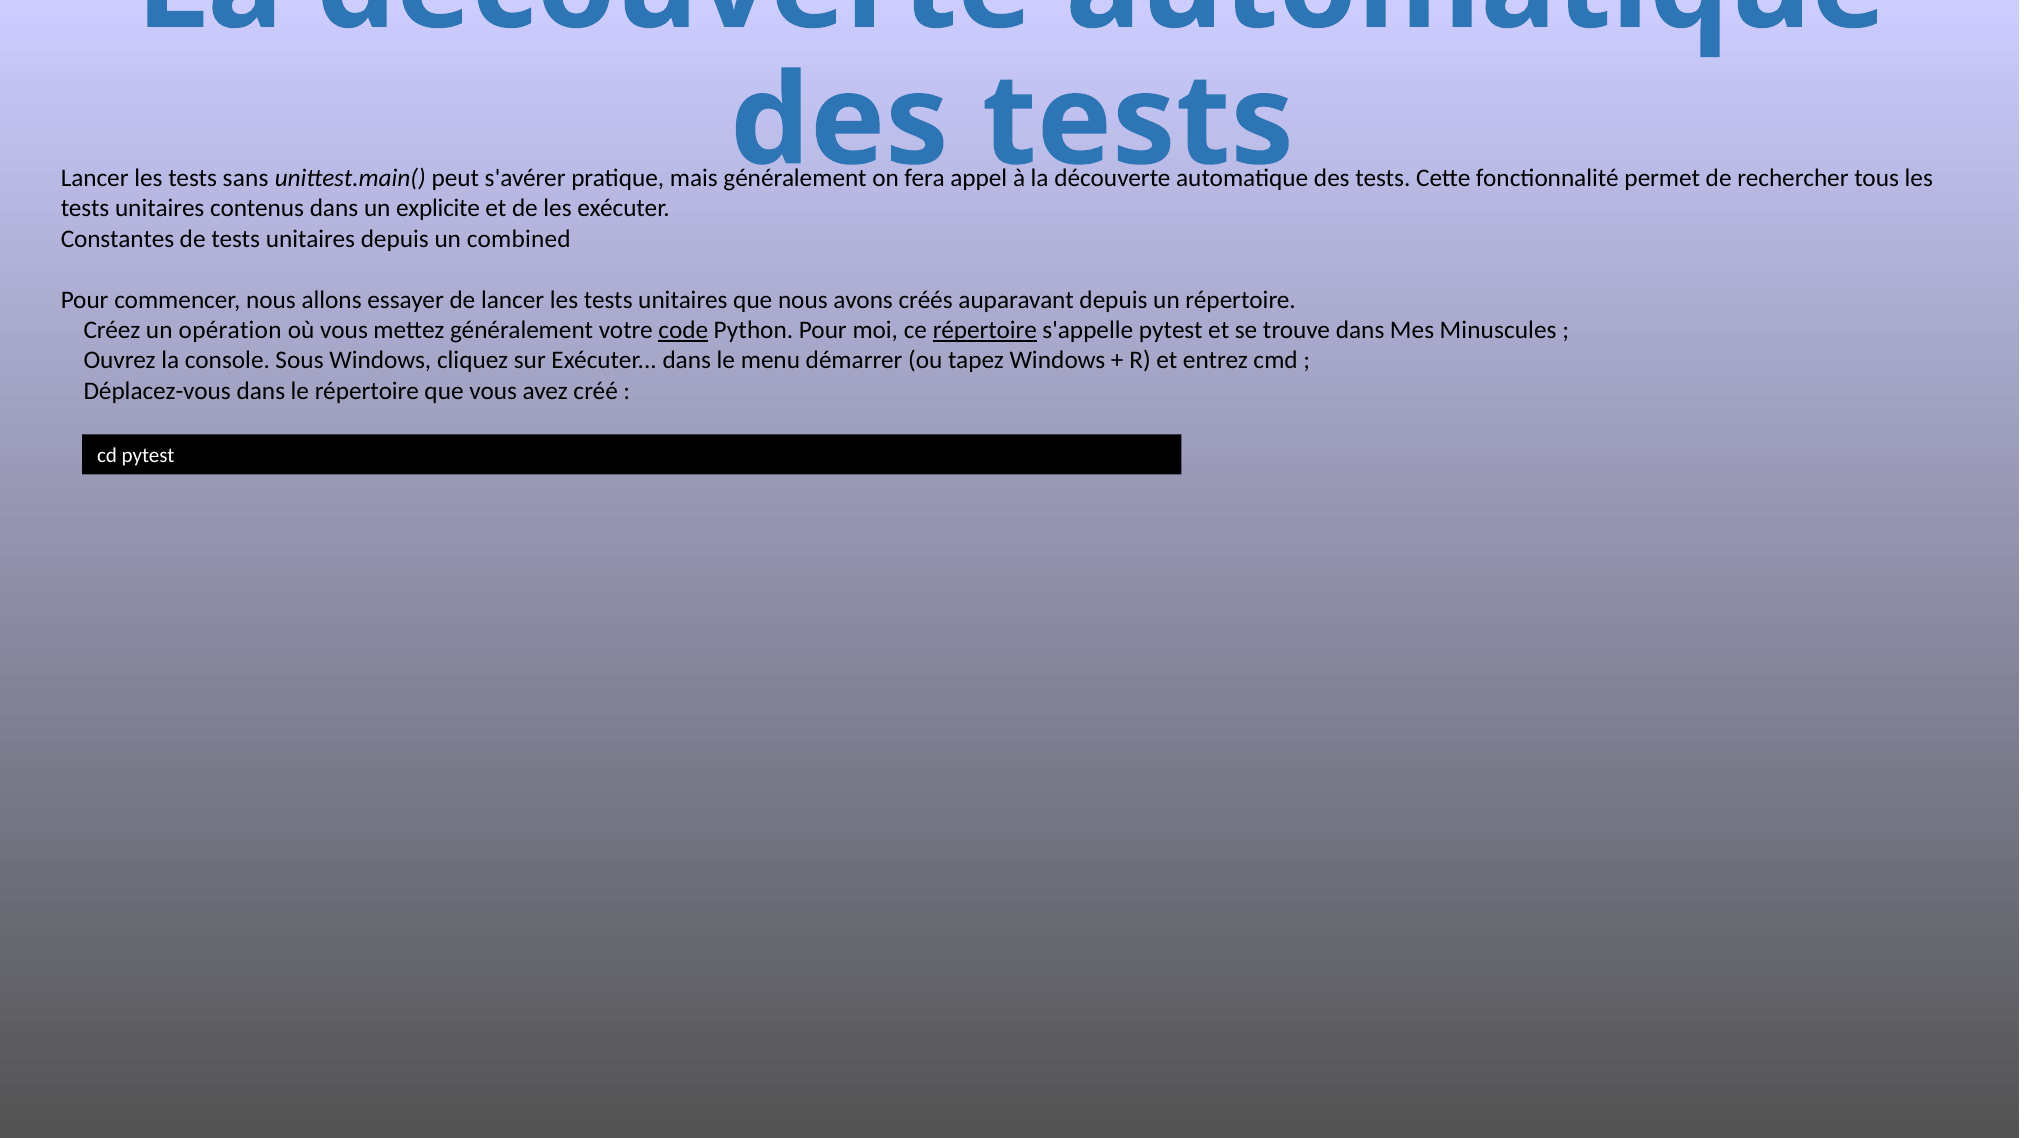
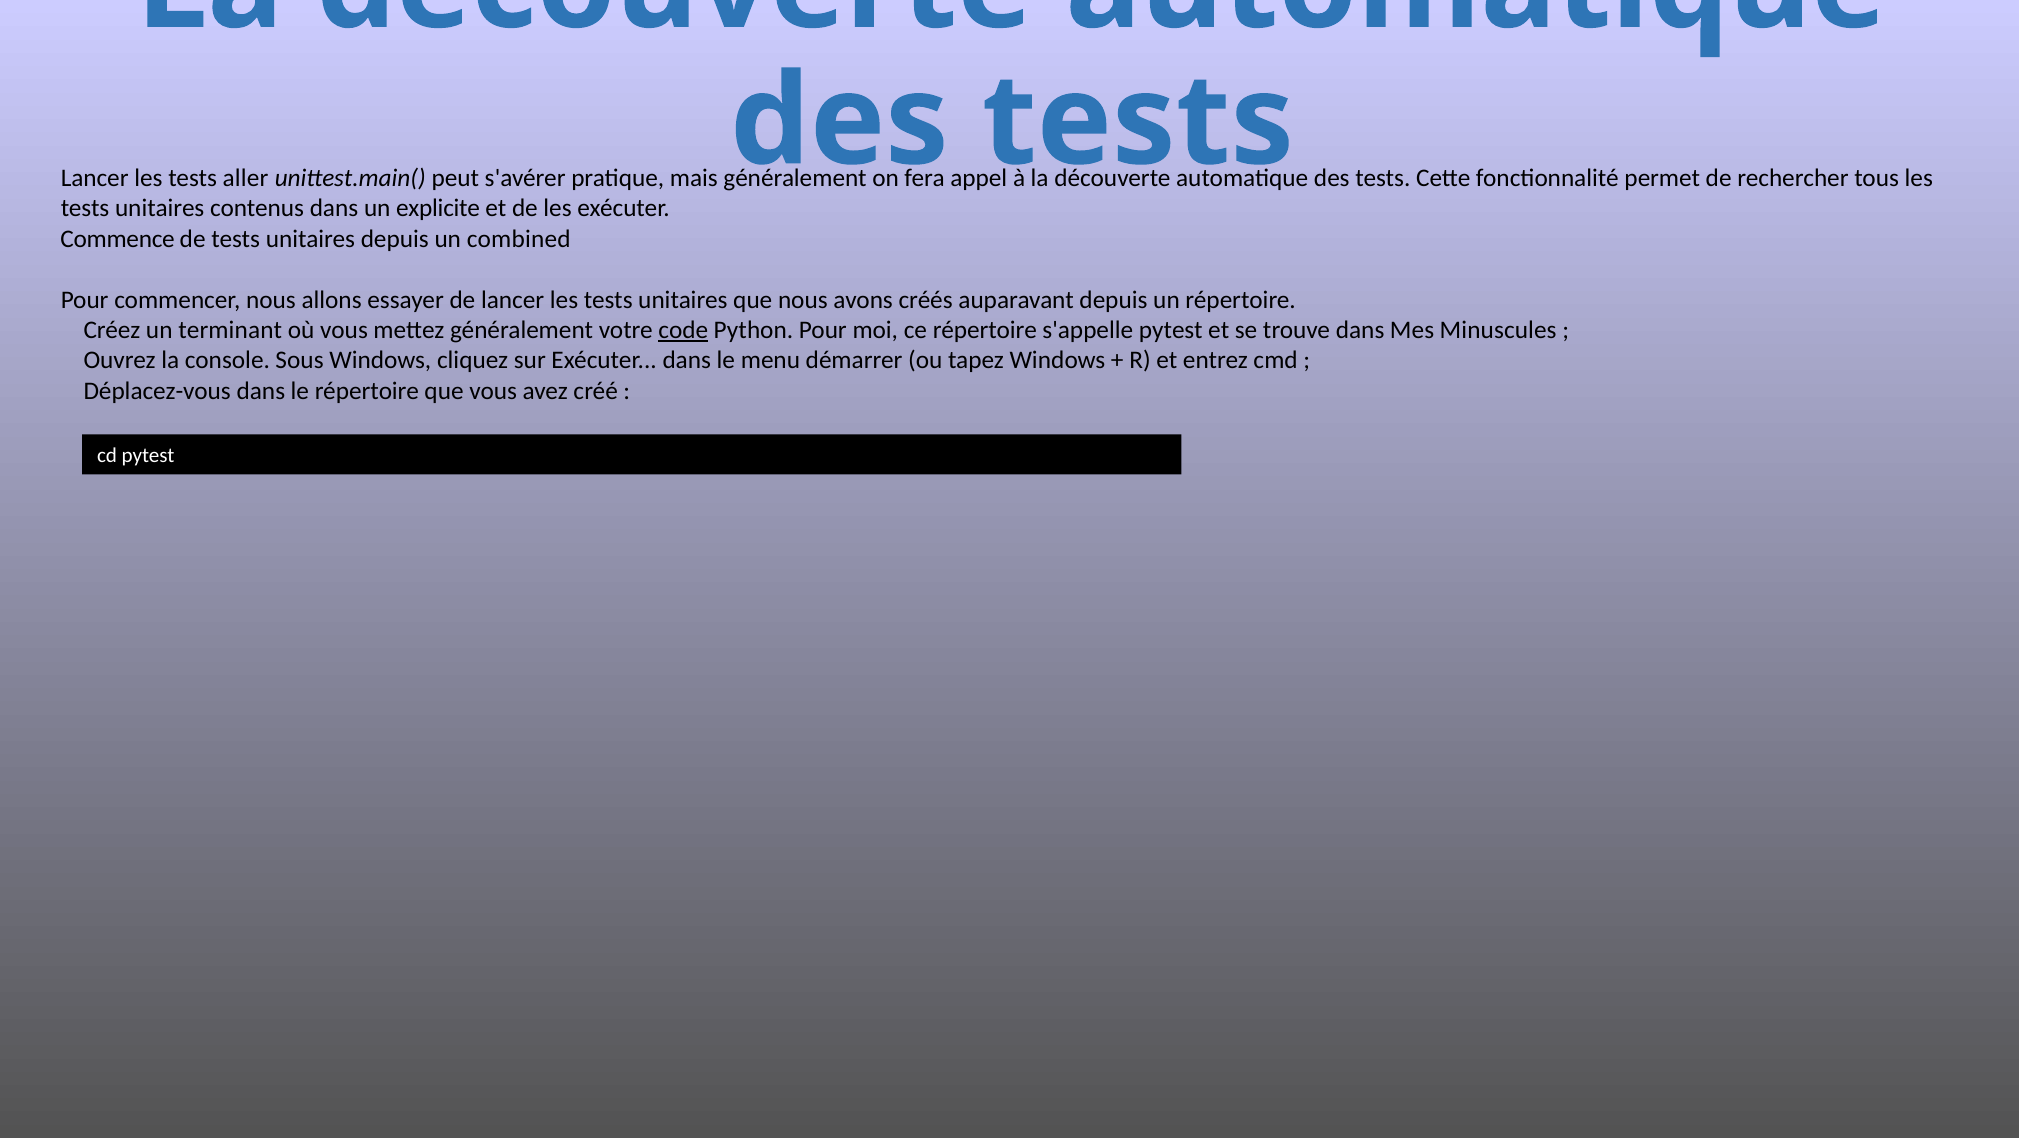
sans: sans -> aller (246, 178)
Constantes: Constantes -> Commence (118, 239)
opération: opération -> terminant (230, 330)
répertoire underline: present -> none (985, 330)
